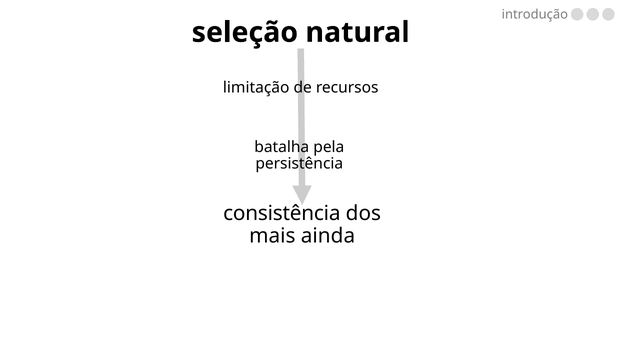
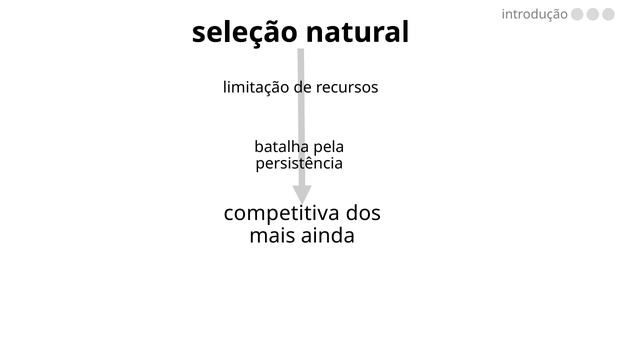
consistência: consistência -> competitiva (282, 213)
